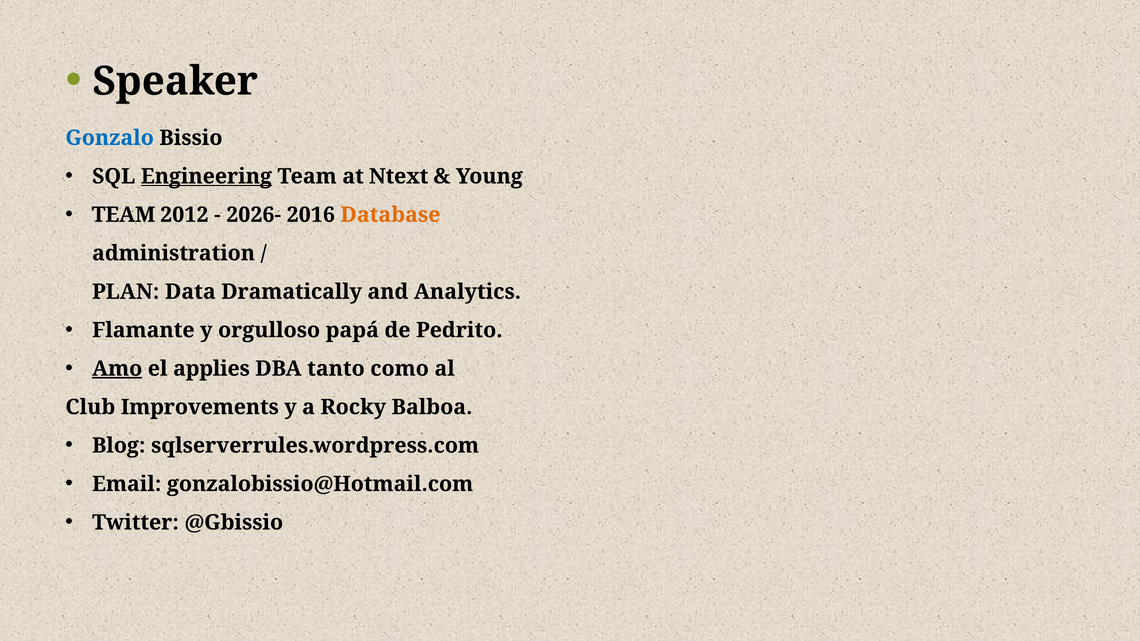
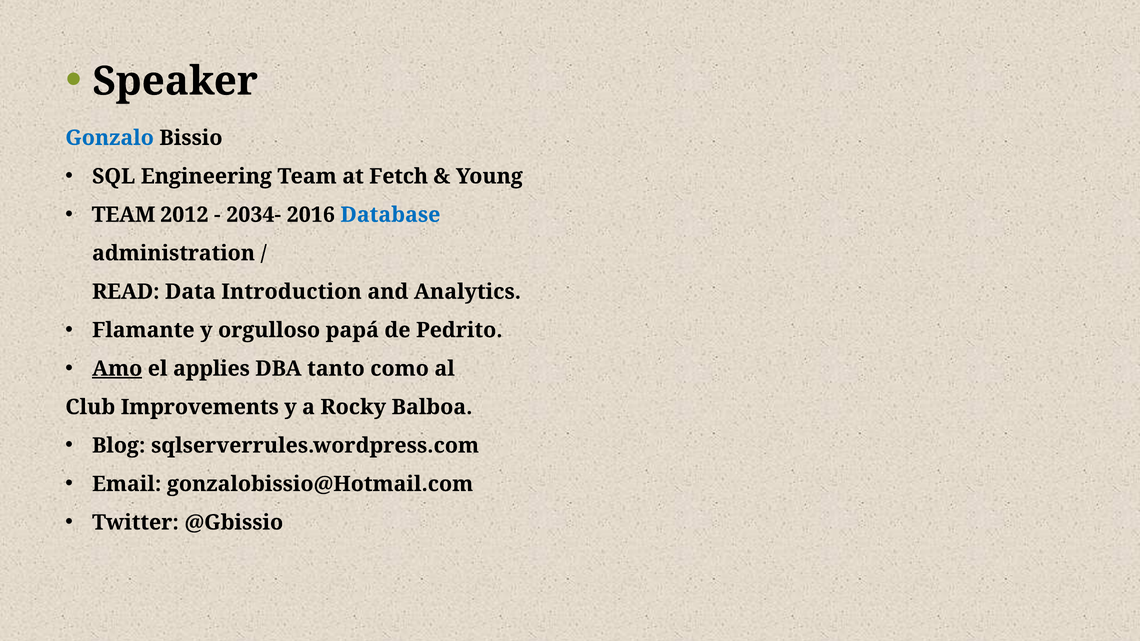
Engineering underline: present -> none (206, 176)
Ntext: Ntext -> Fetch (399, 176)
2026-: 2026- -> 2034- (254, 215)
Database colour: orange -> blue (390, 215)
PLAN: PLAN -> READ (126, 292)
Dramatically: Dramatically -> Introduction (291, 292)
